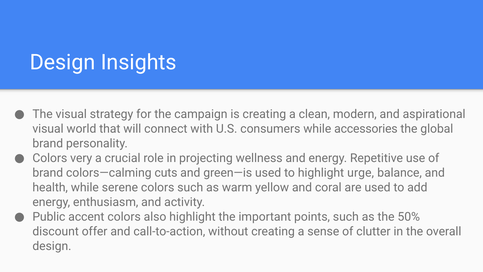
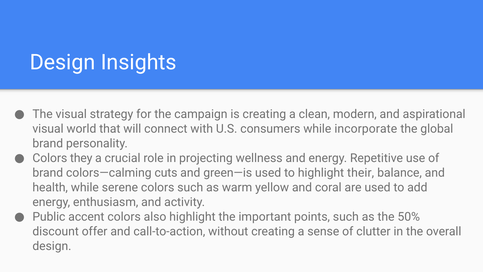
accessories: accessories -> incorporate (366, 129)
very: very -> they (81, 158)
urge: urge -> their (361, 173)
